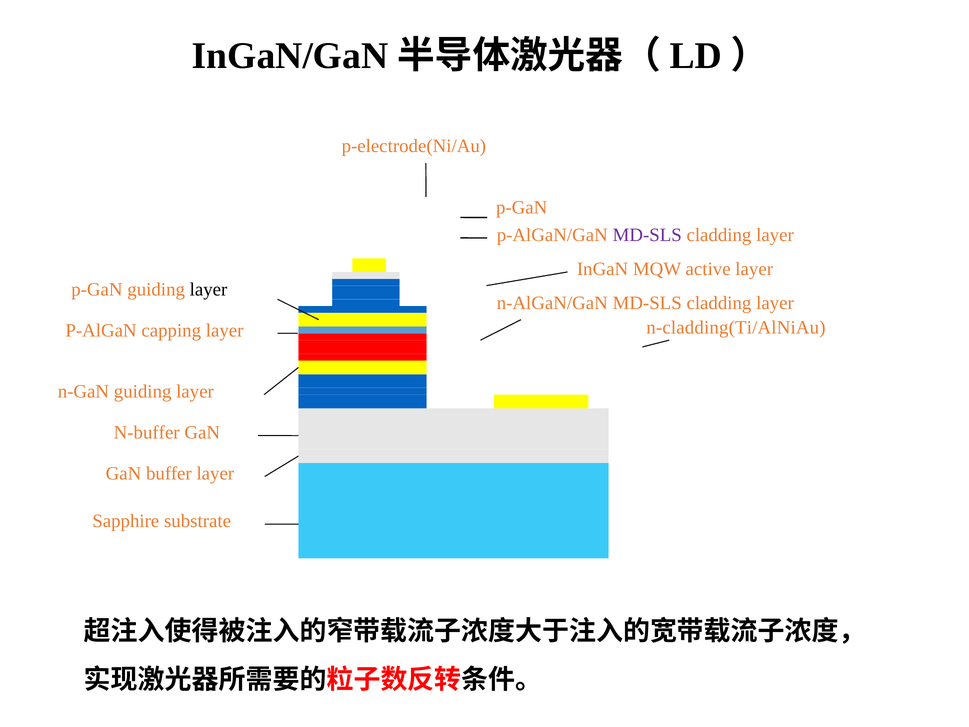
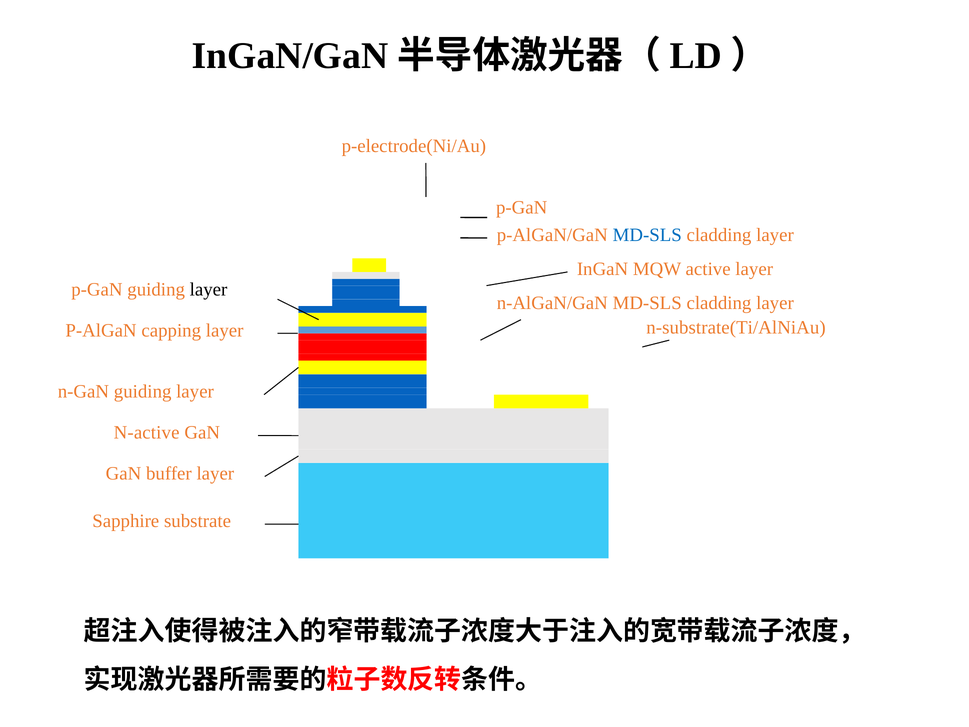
MD-SLS colour: purple -> blue (647, 235)
n-cladding(Ti/AlNiAu: n-cladding(Ti/AlNiAu -> n-substrate(Ti/AlNiAu (736, 327)
N-buffer: N-buffer -> N-active (147, 432)
